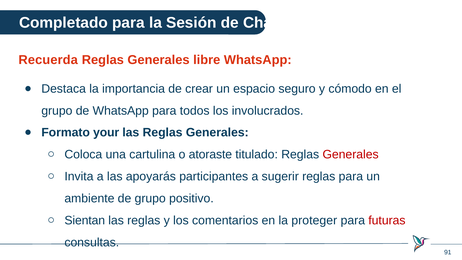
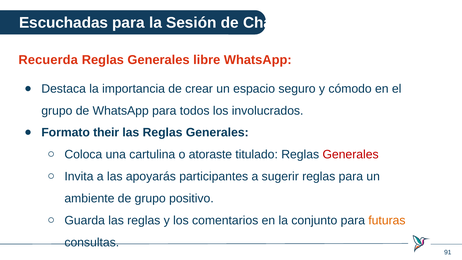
Completado: Completado -> Escuchadas (64, 23)
your: your -> their (106, 133)
Sientan: Sientan -> Guarda (85, 220)
proteger: proteger -> conjunto (314, 220)
futuras colour: red -> orange (387, 220)
